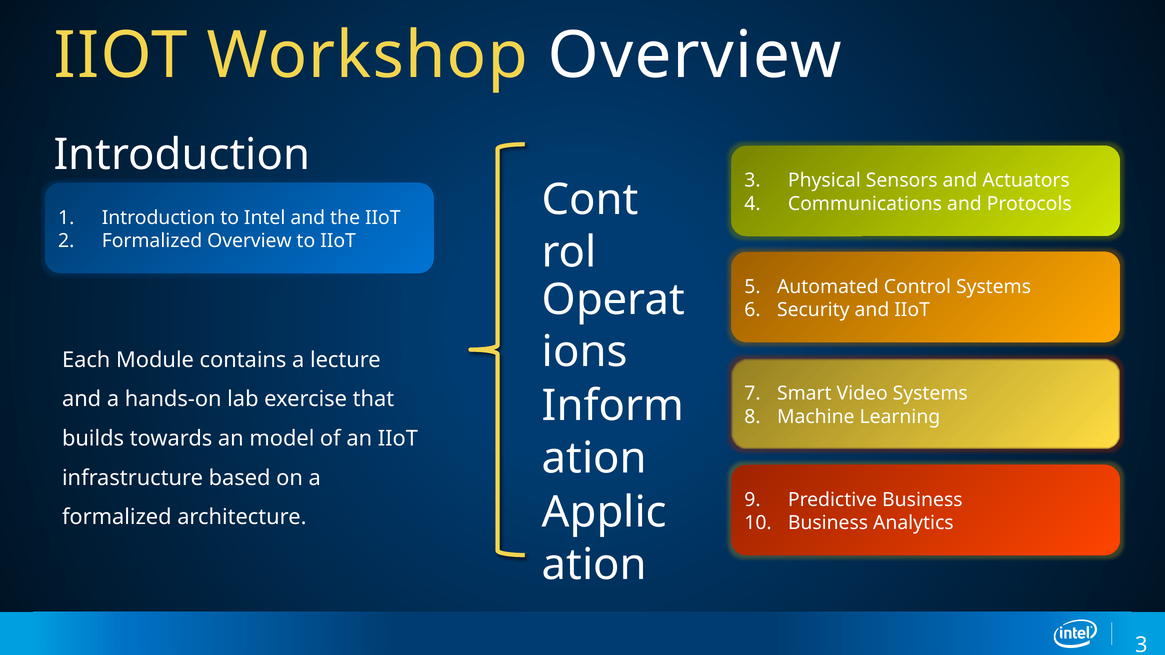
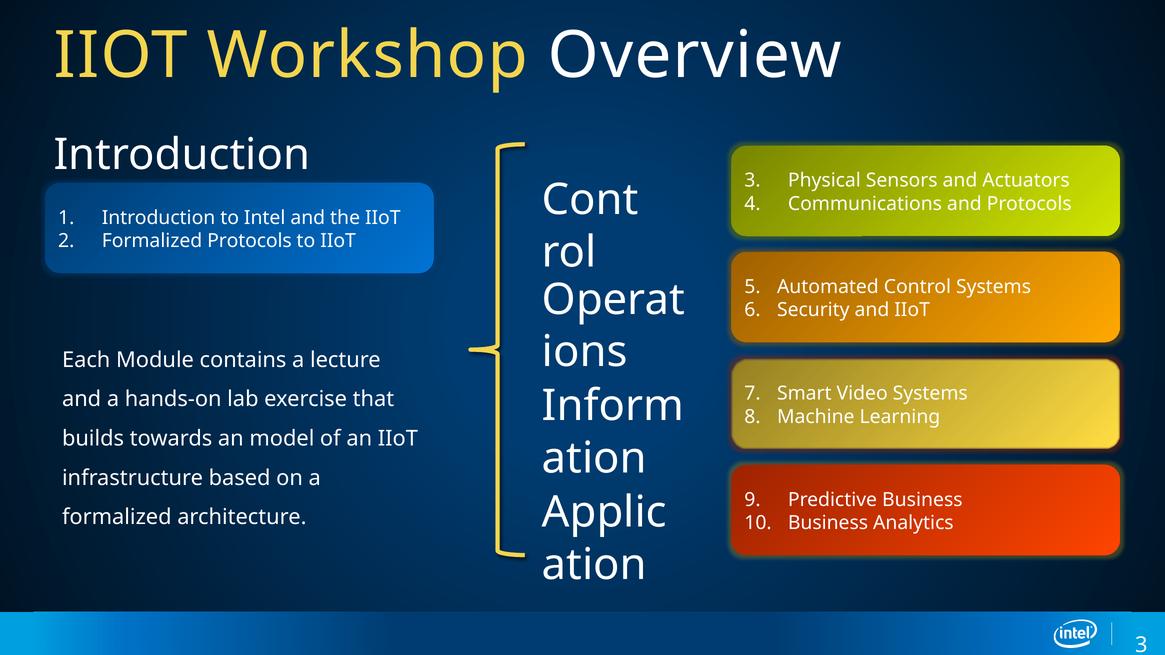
Formalized Overview: Overview -> Protocols (249, 241)
